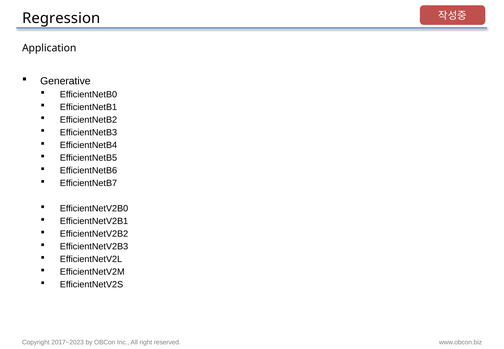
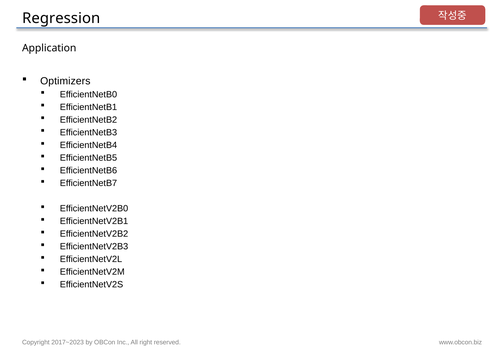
Generative: Generative -> Optimizers (65, 81)
